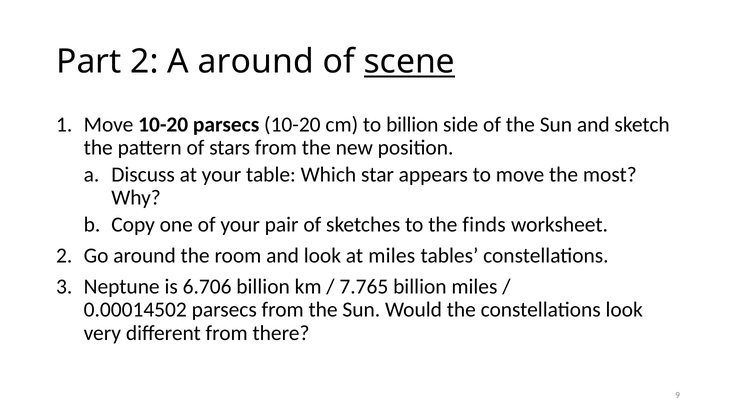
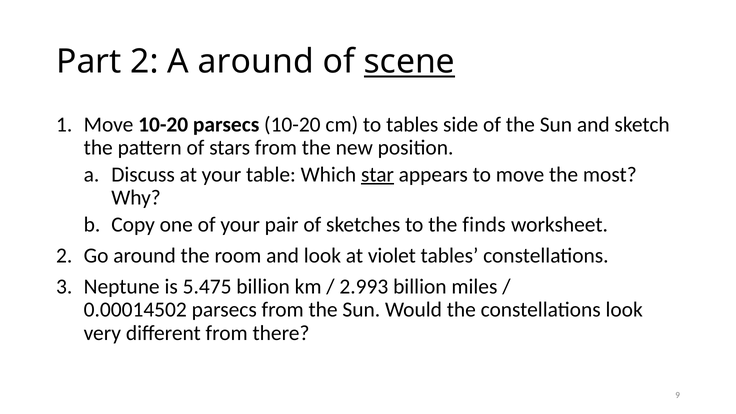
to billion: billion -> tables (412, 124)
star underline: none -> present (378, 175)
at miles: miles -> violet (392, 256)
6.706: 6.706 -> 5.475 (207, 287)
7.765: 7.765 -> 2.993 (364, 287)
